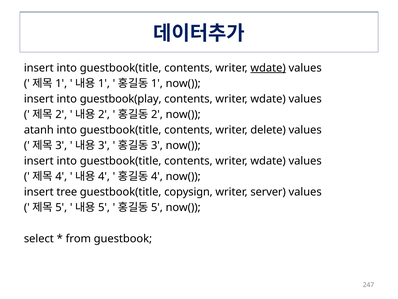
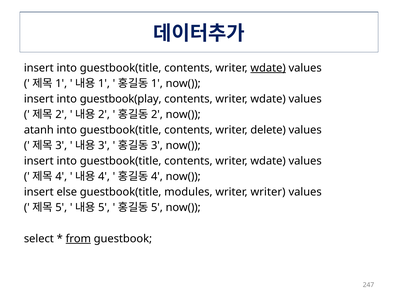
tree: tree -> else (67, 192)
copysign: copysign -> modules (188, 192)
writer server: server -> writer (268, 192)
from underline: none -> present (78, 238)
